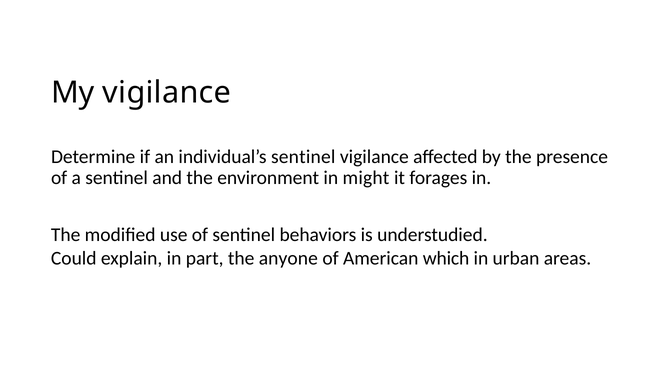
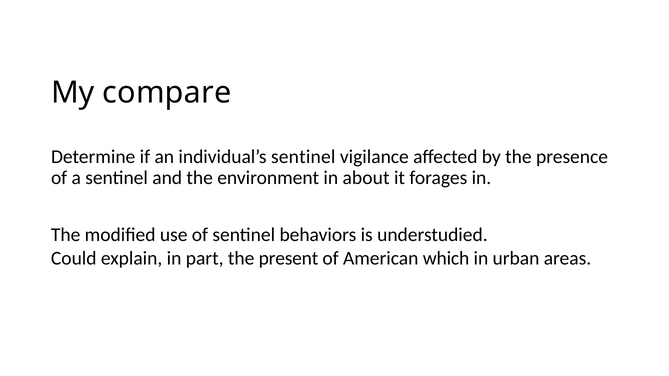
My vigilance: vigilance -> compare (167, 93)
might: might -> about (366, 178)
anyone: anyone -> present (288, 259)
